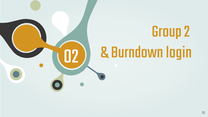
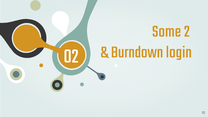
Group: Group -> Some (167, 31)
